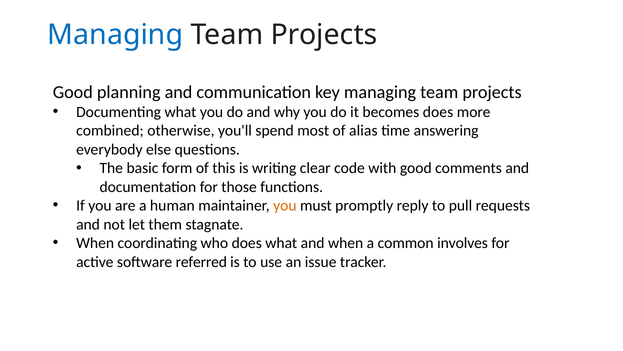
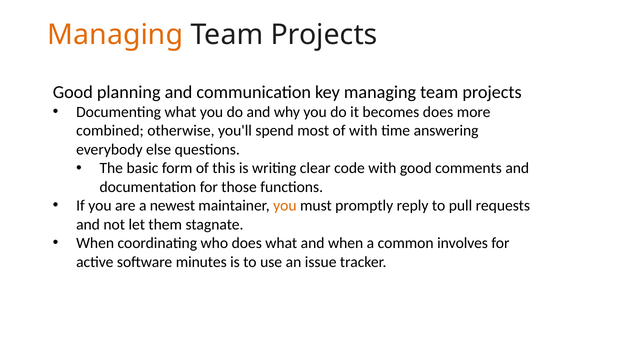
Managing colour: blue -> orange (115, 35)
of alias: alias -> with (363, 131)
human: human -> newest (172, 205)
referred: referred -> minutes (201, 261)
